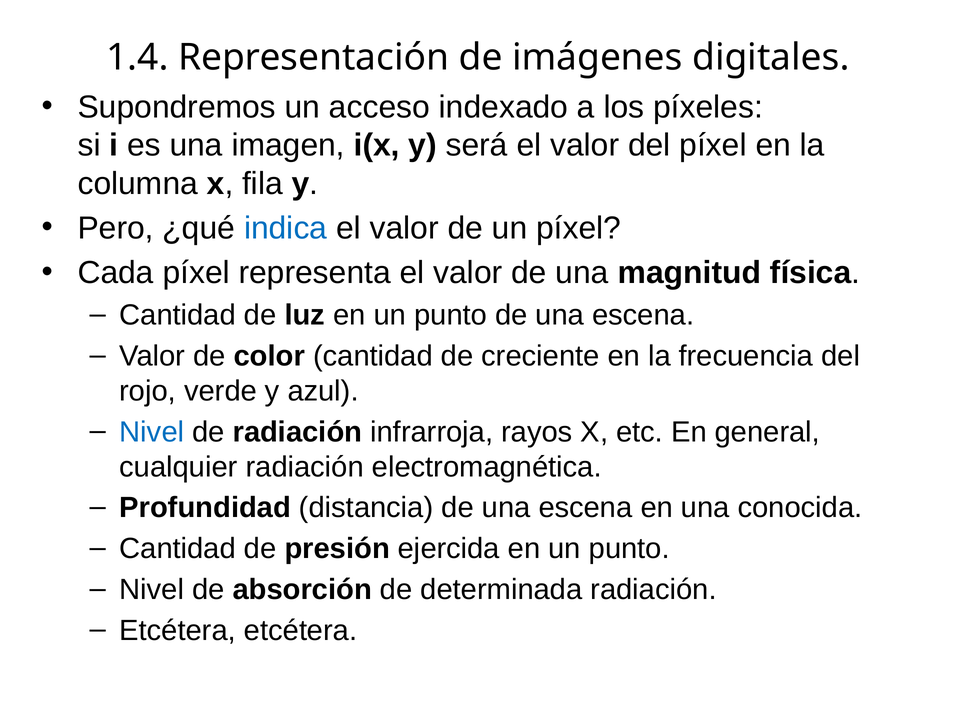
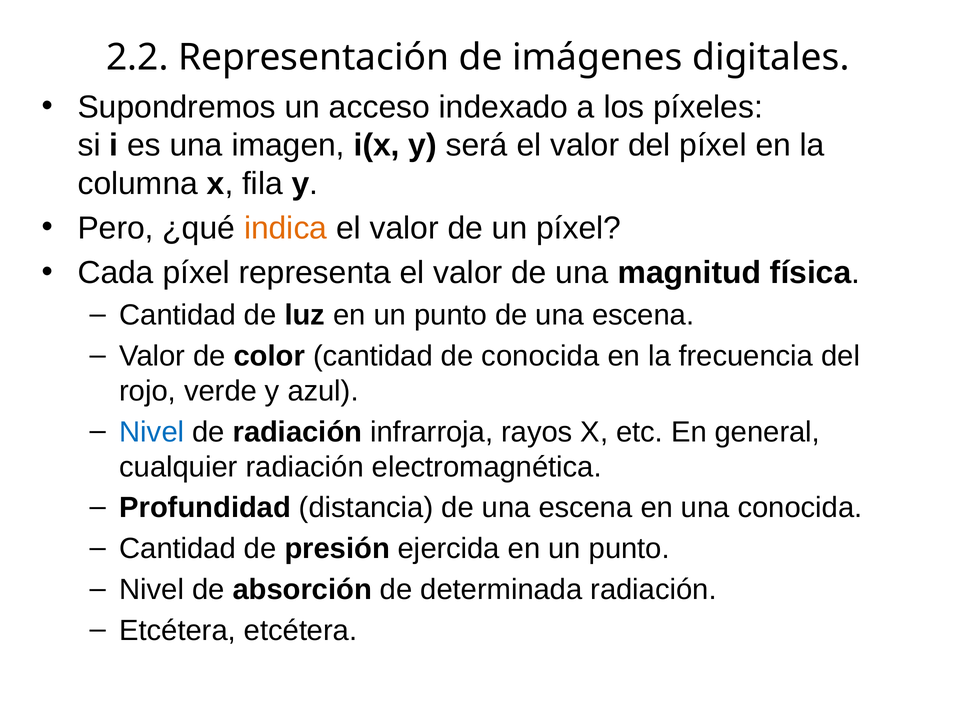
1.4: 1.4 -> 2.2 (137, 58)
indica colour: blue -> orange (286, 228)
de creciente: creciente -> conocida (540, 356)
